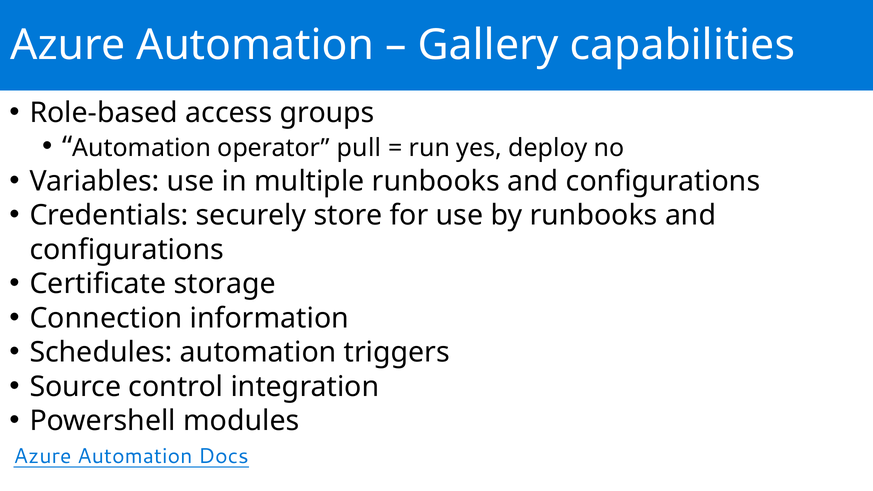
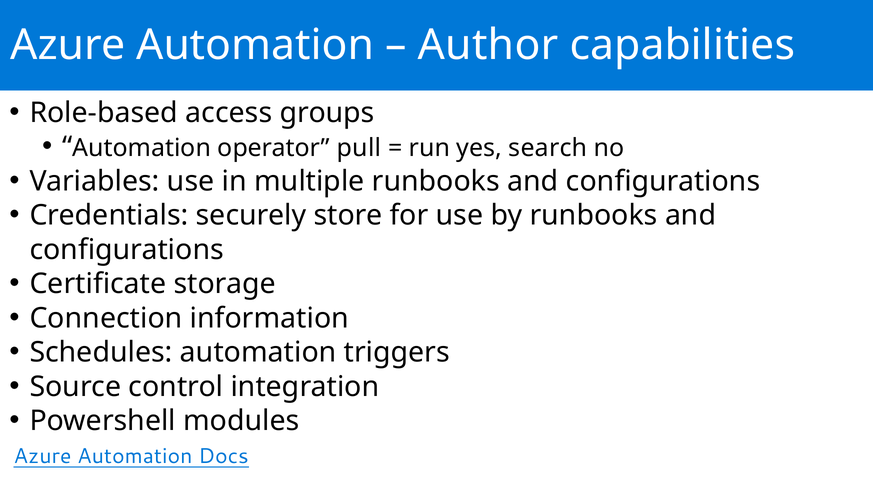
Gallery: Gallery -> Author (488, 45)
deploy: deploy -> search (548, 148)
